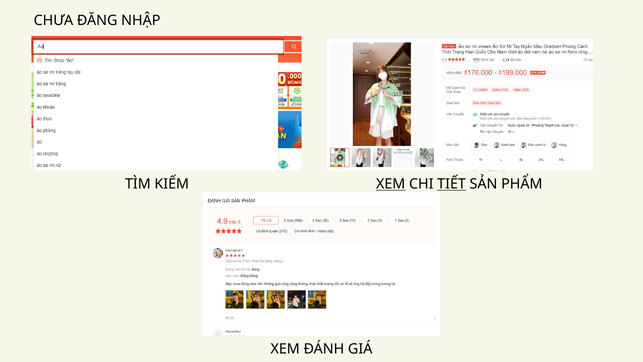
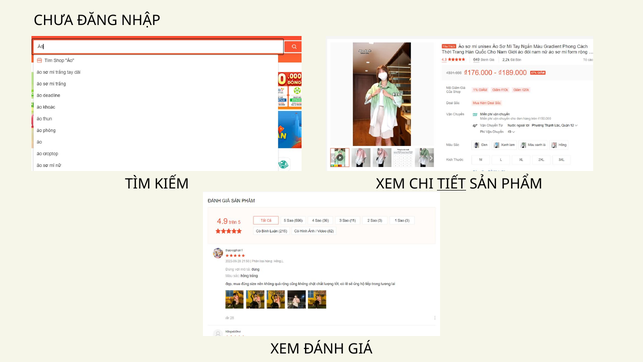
XEM underline: present -> none (391, 184)
